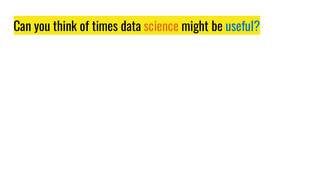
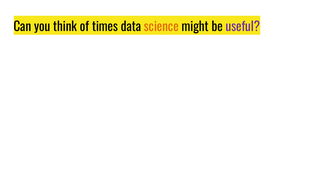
useful colour: blue -> purple (243, 27)
